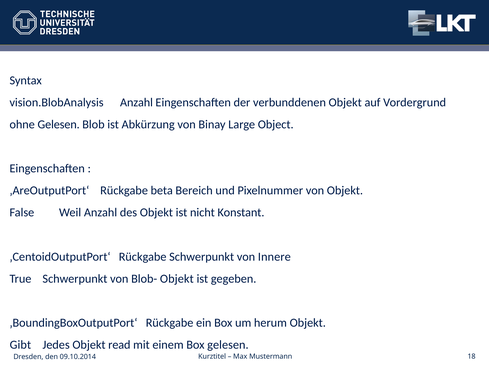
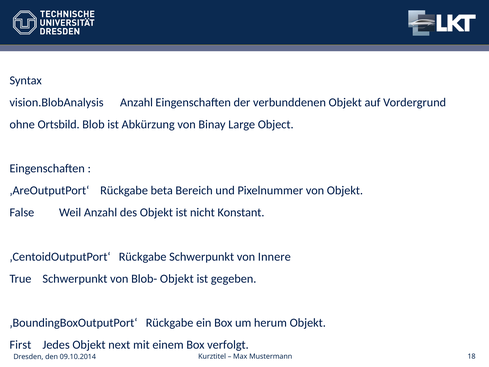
ohne Gelesen: Gelesen -> Ortsbild (59, 124)
Gibt: Gibt -> First (20, 345)
read: read -> next (119, 345)
Box gelesen: gelesen -> verfolgt (228, 345)
